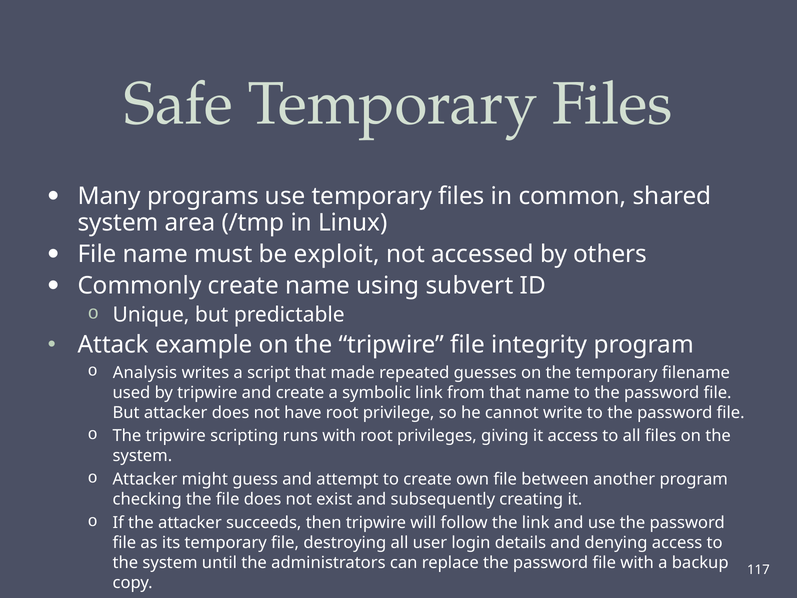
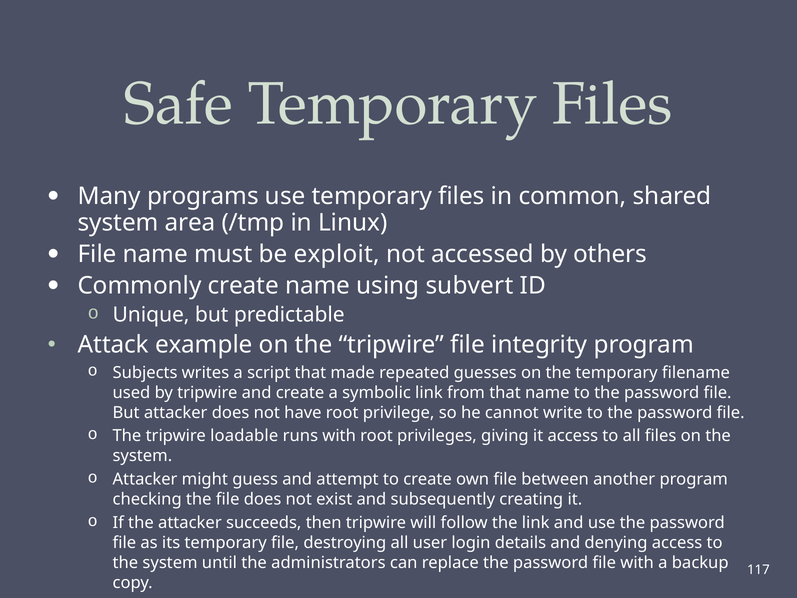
Analysis: Analysis -> Subjects (145, 373)
scripting: scripting -> loadable (244, 436)
